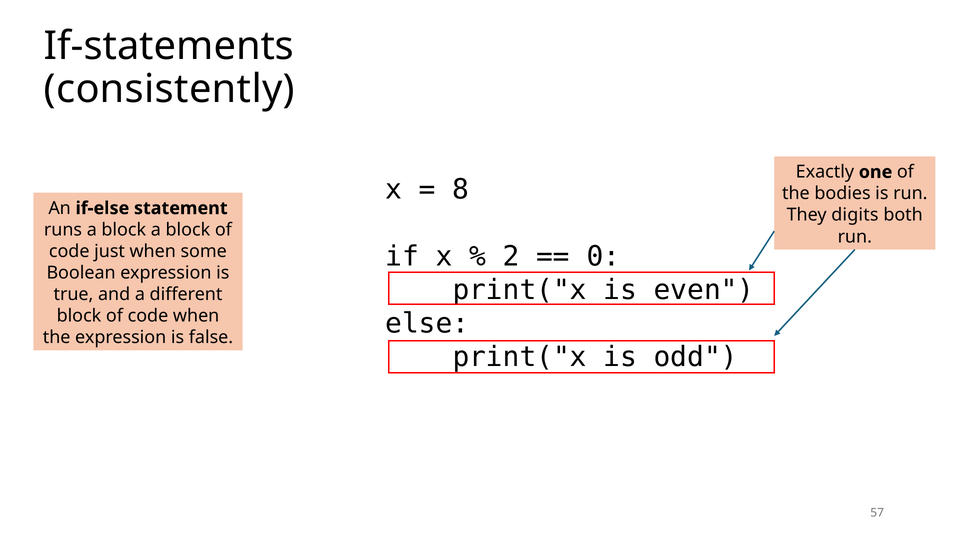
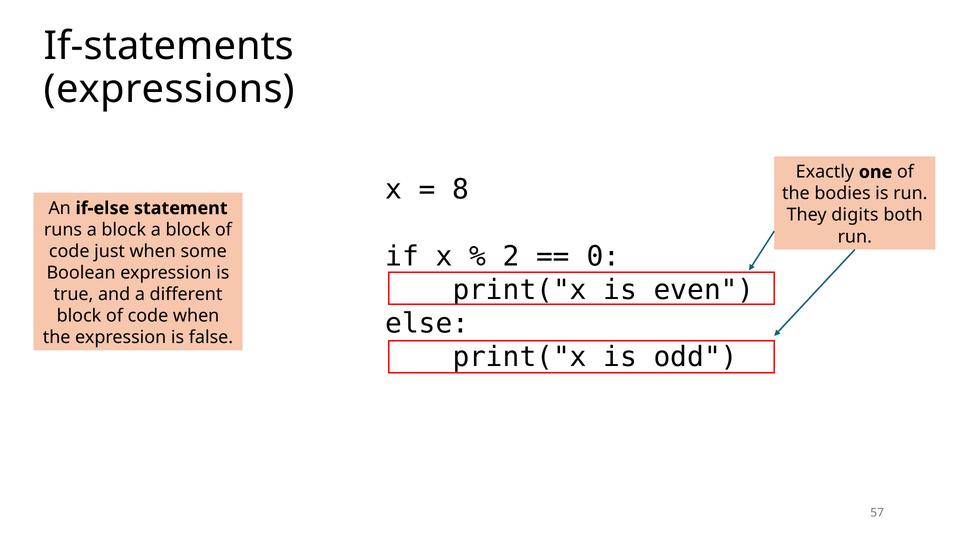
consistently: consistently -> expressions (169, 89)
